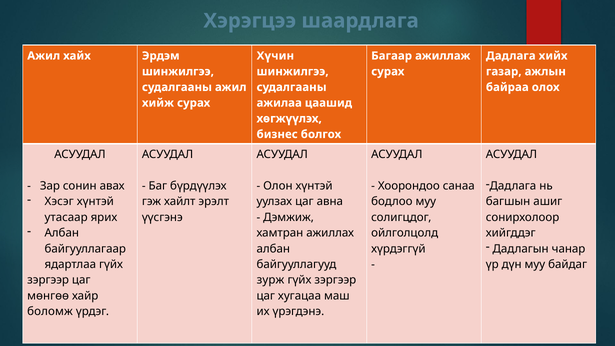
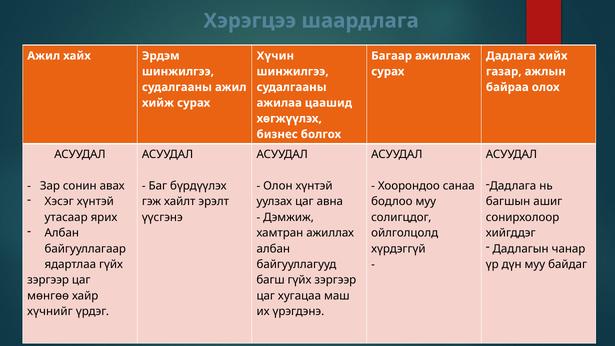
зурж: зурж -> багш (271, 280)
боломж: боломж -> хүчнийг (50, 311)
